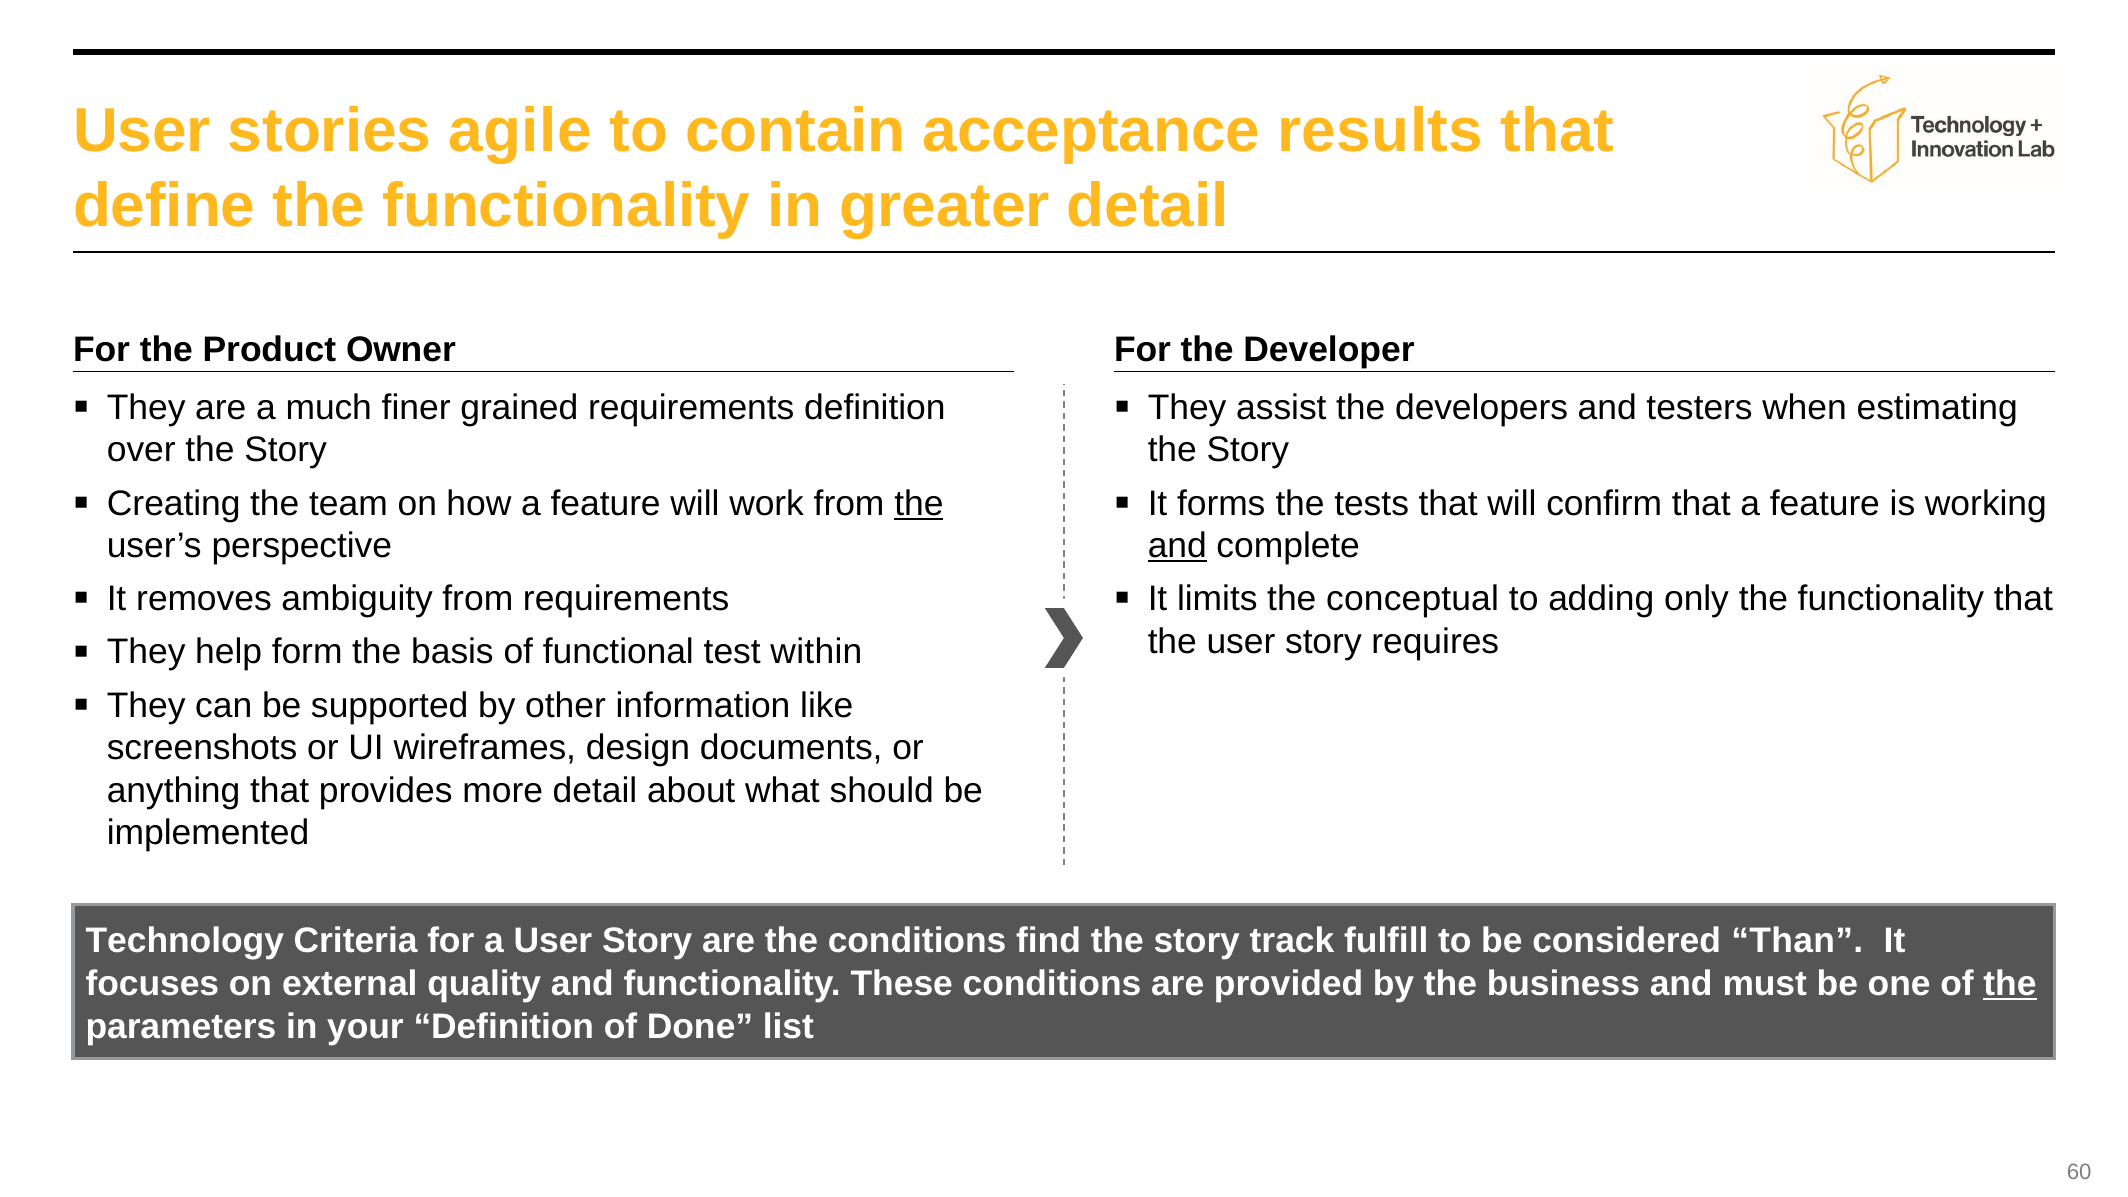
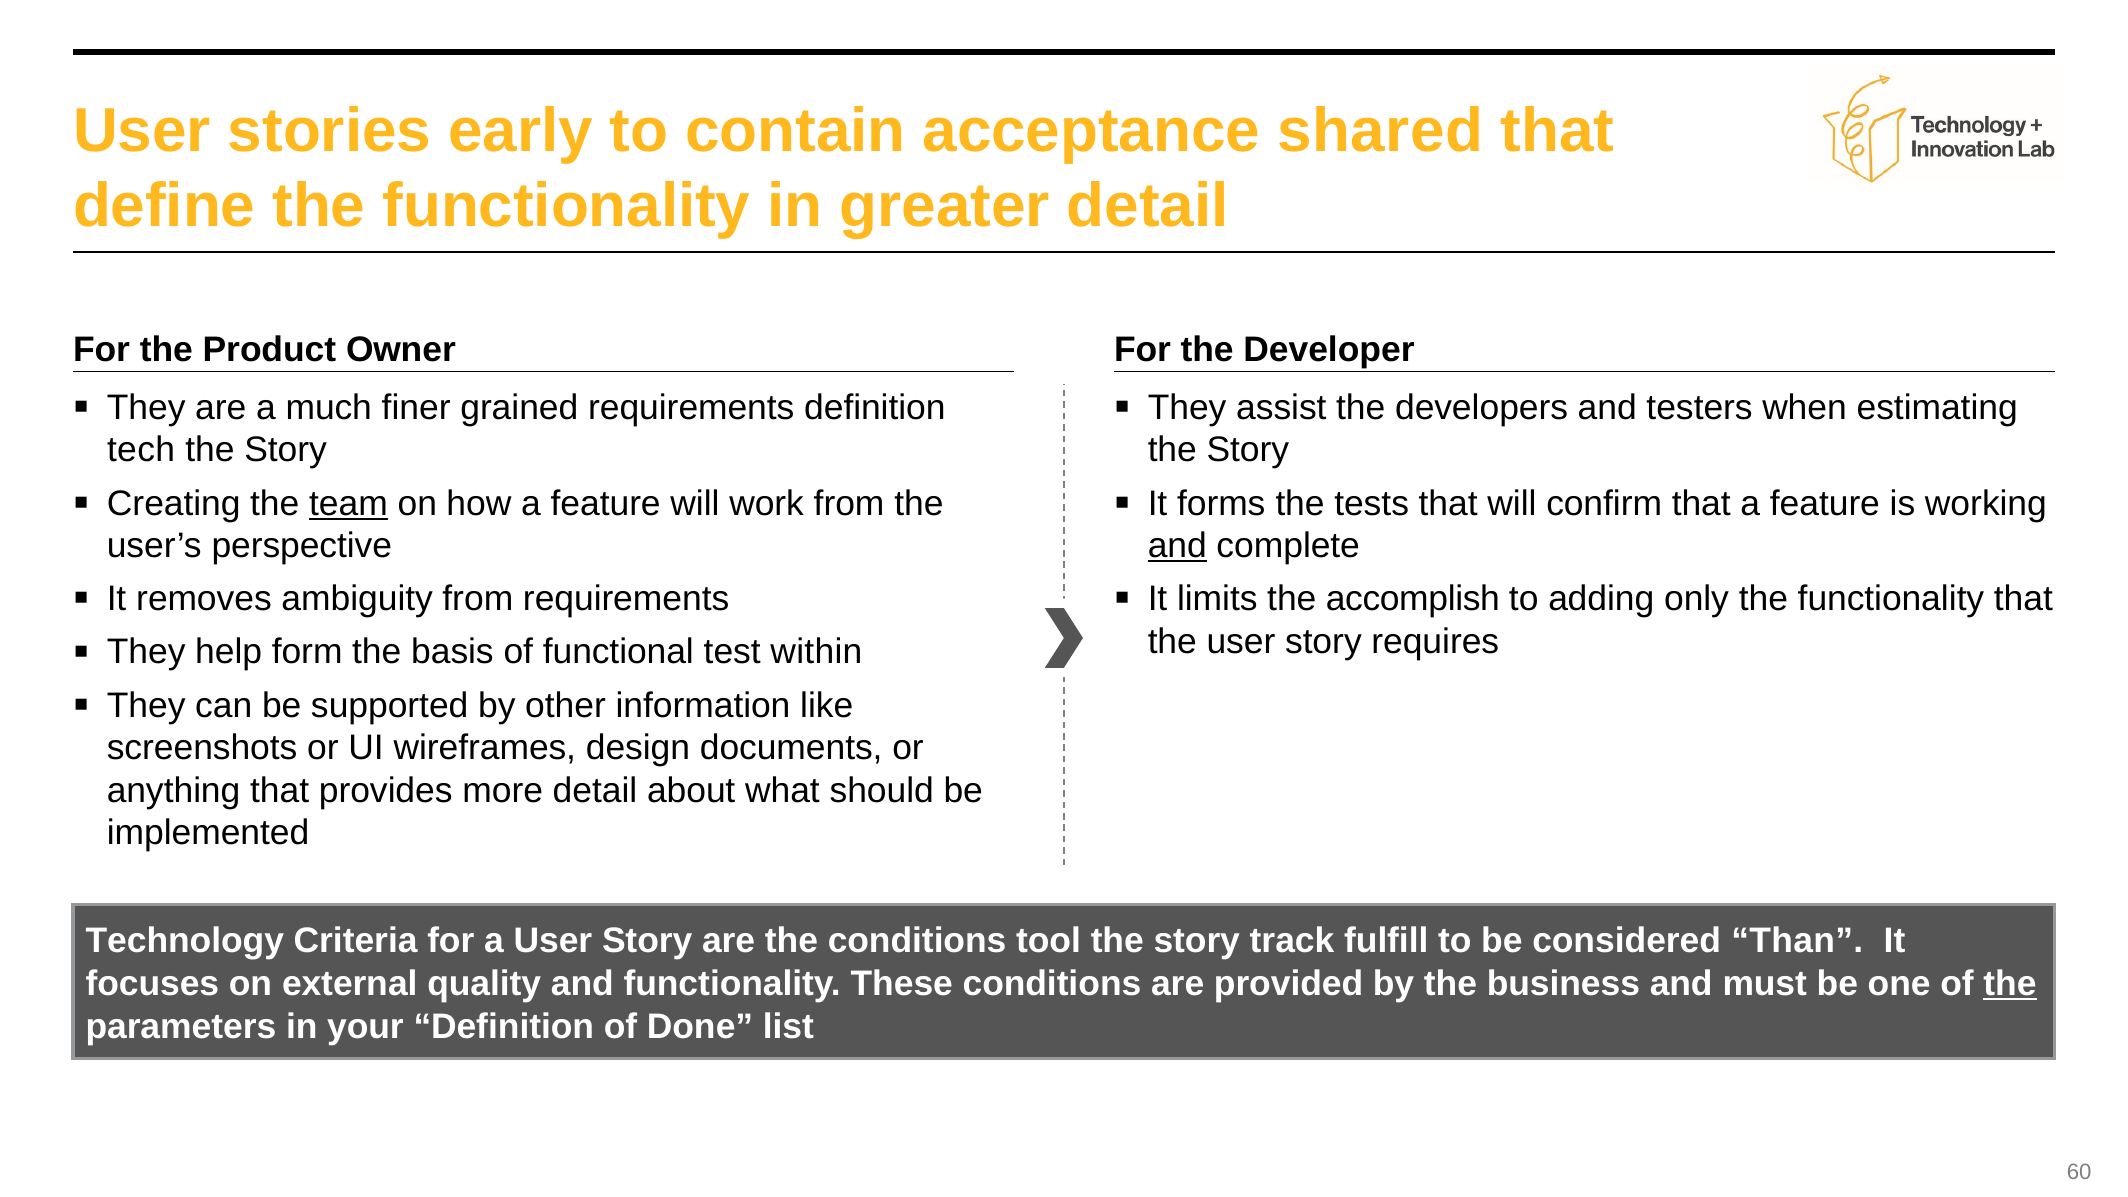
agile: agile -> early (520, 131)
results: results -> shared (1380, 131)
over: over -> tech (141, 450)
team underline: none -> present (348, 503)
the underline: present -> none (919, 503)
conceptual: conceptual -> accomplish (1413, 599)
find: find -> tool (1049, 941)
